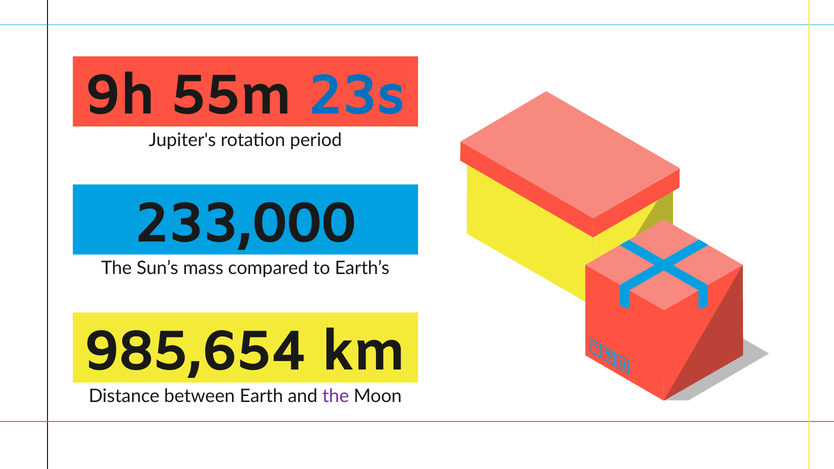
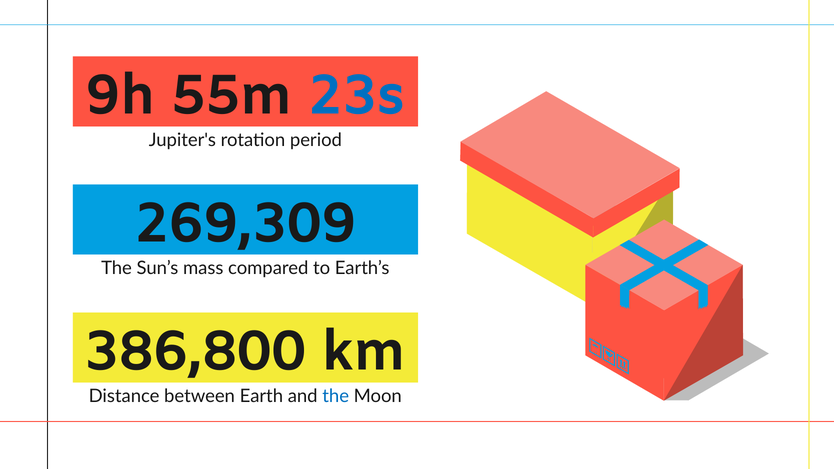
233,000: 233,000 -> 269,309 (245, 223)
985,654: 985,654 -> 386,800 (195, 352)
the colour: purple -> blue (336, 396)
